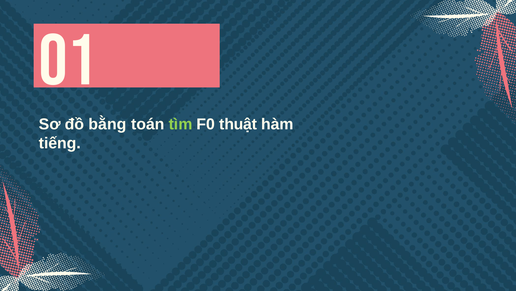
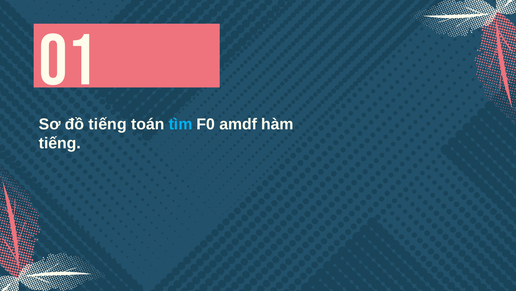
đồ bằng: bằng -> tiếng (108, 124)
tìm colour: light green -> light blue (181, 124)
thuật: thuật -> amdf (238, 124)
